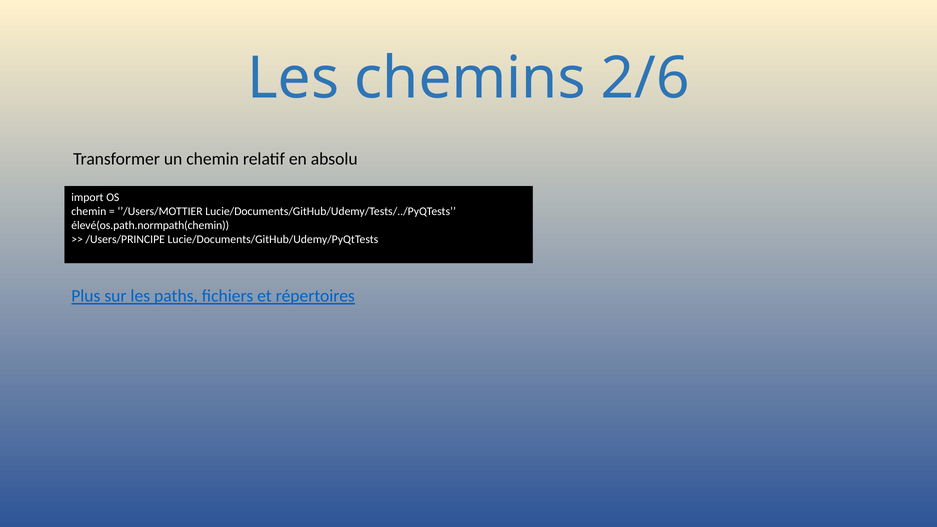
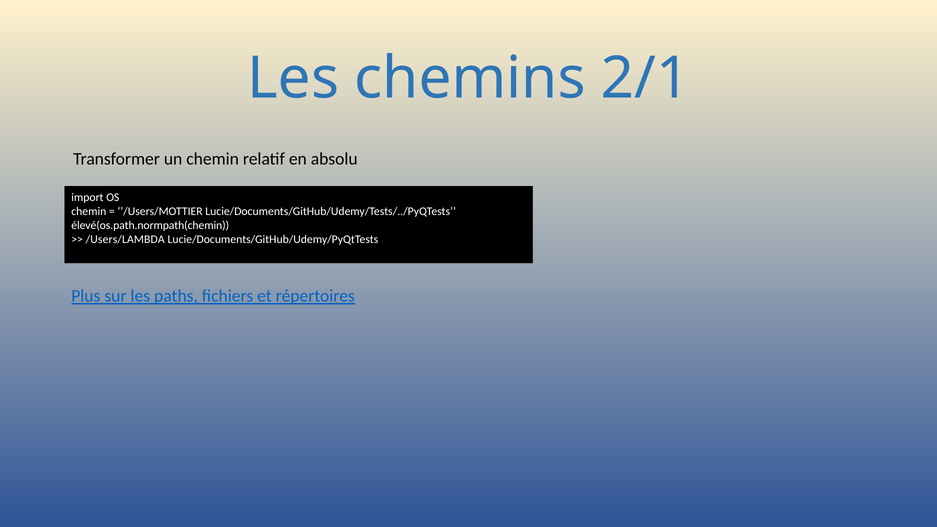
2/6: 2/6 -> 2/1 (645, 79)
/Users/PRINCIPE: /Users/PRINCIPE -> /Users/LAMBDA (125, 239)
